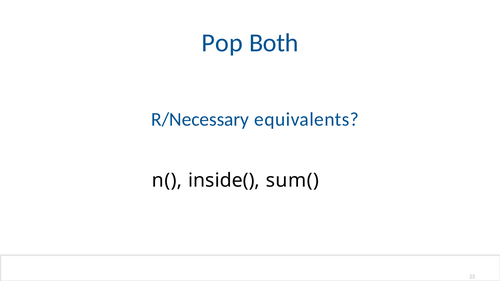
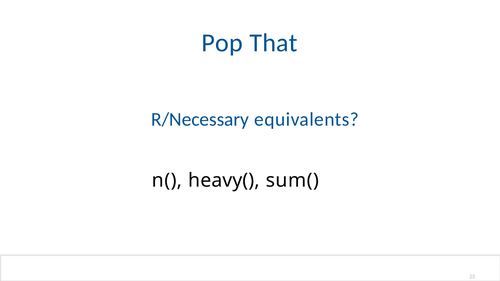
Both: Both -> That (274, 43)
inside(: inside( -> heavy( (224, 181)
